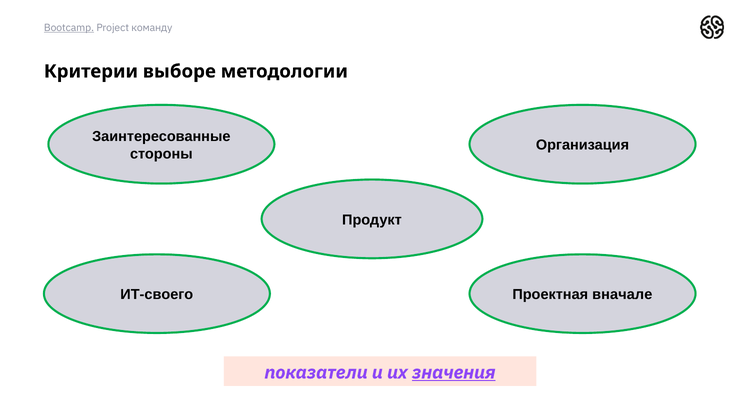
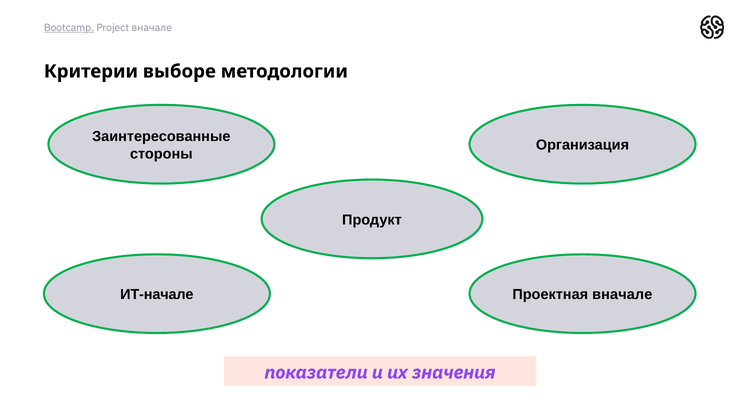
Project команду: команду -> вначале (152, 28)
ИТ-своего: ИТ-своего -> ИТ-начале (157, 295)
значения underline: present -> none (454, 373)
